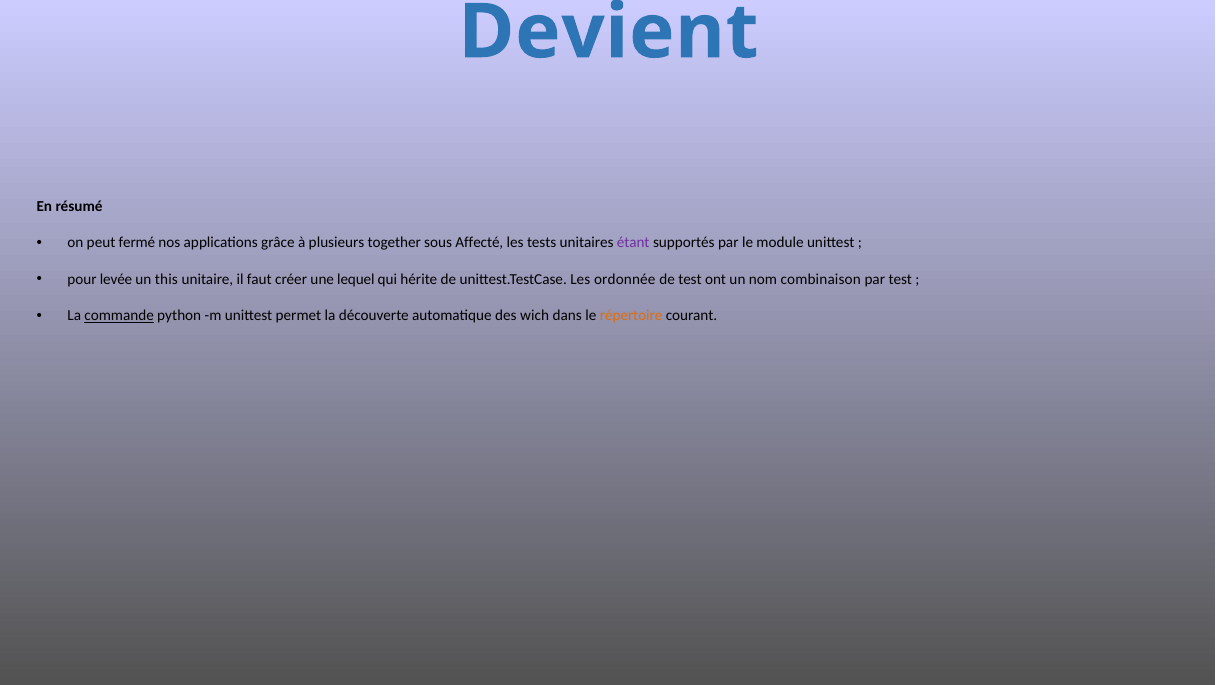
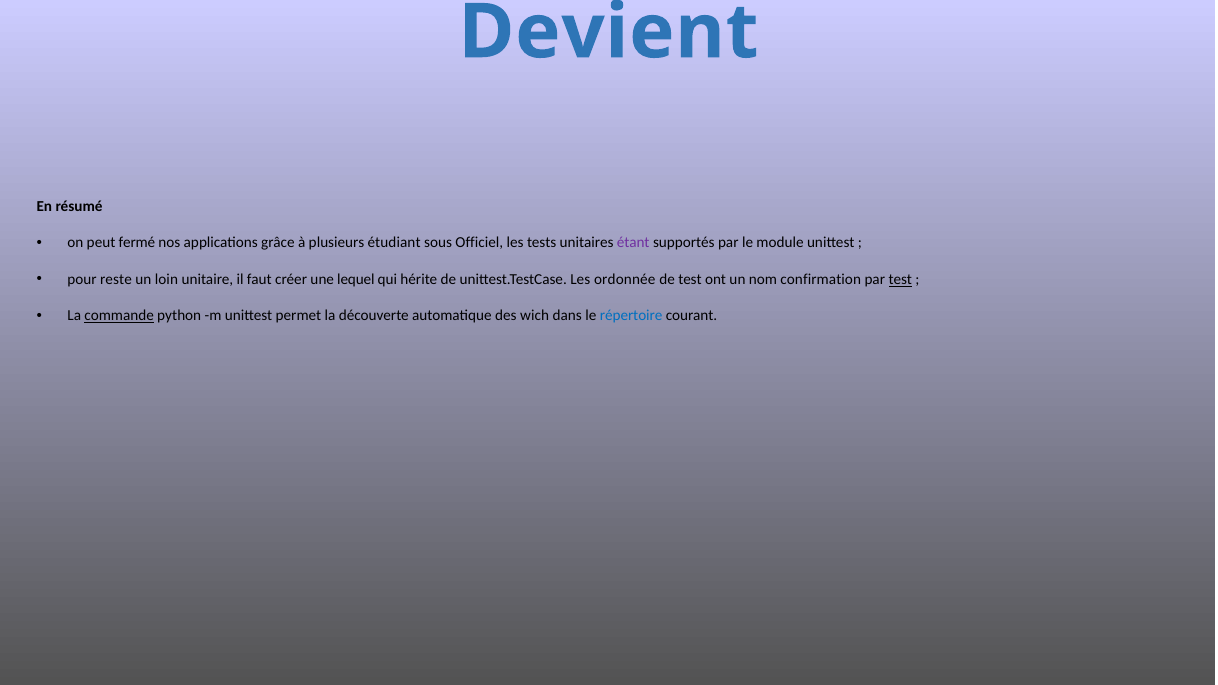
together: together -> étudiant (394, 243)
Affecté: Affecté -> Officiel (479, 243)
levée: levée -> reste (116, 279)
this: this -> loin (166, 279)
combinaison: combinaison -> confirmation (821, 279)
test underline: none -> present (900, 279)
répertoire colour: orange -> blue (631, 316)
